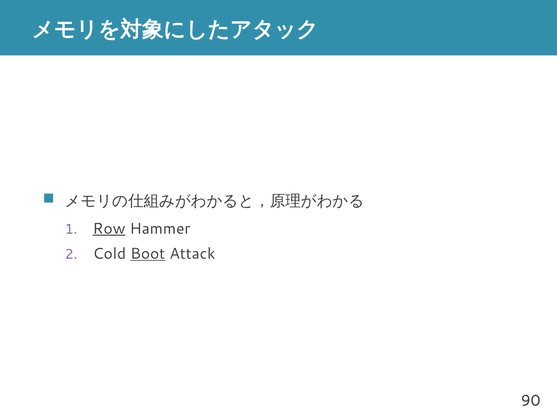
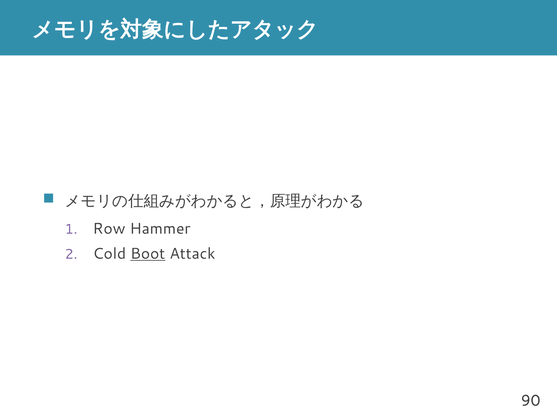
Row underline: present -> none (109, 228)
